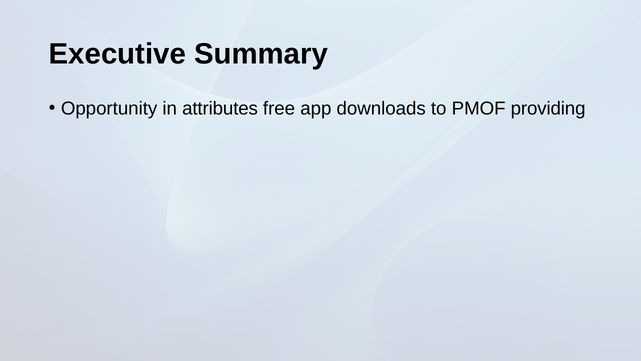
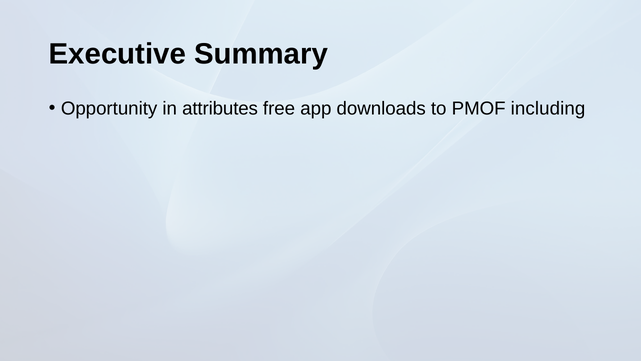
providing: providing -> including (548, 108)
